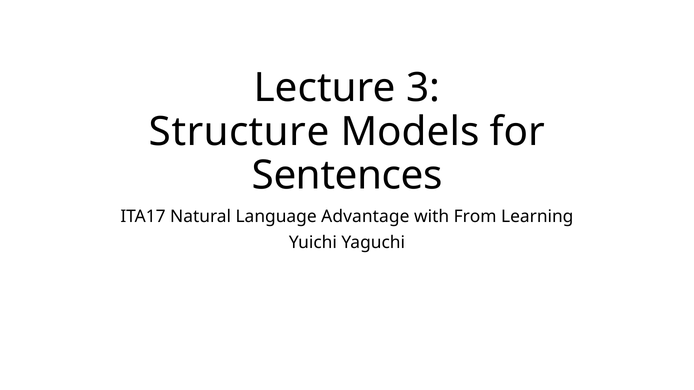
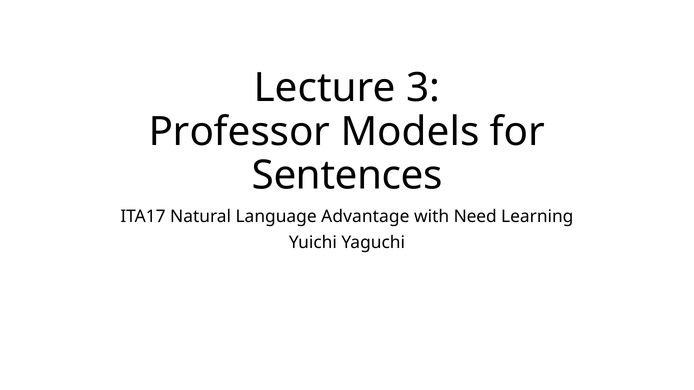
Structure: Structure -> Professor (239, 132)
From: From -> Need (475, 217)
